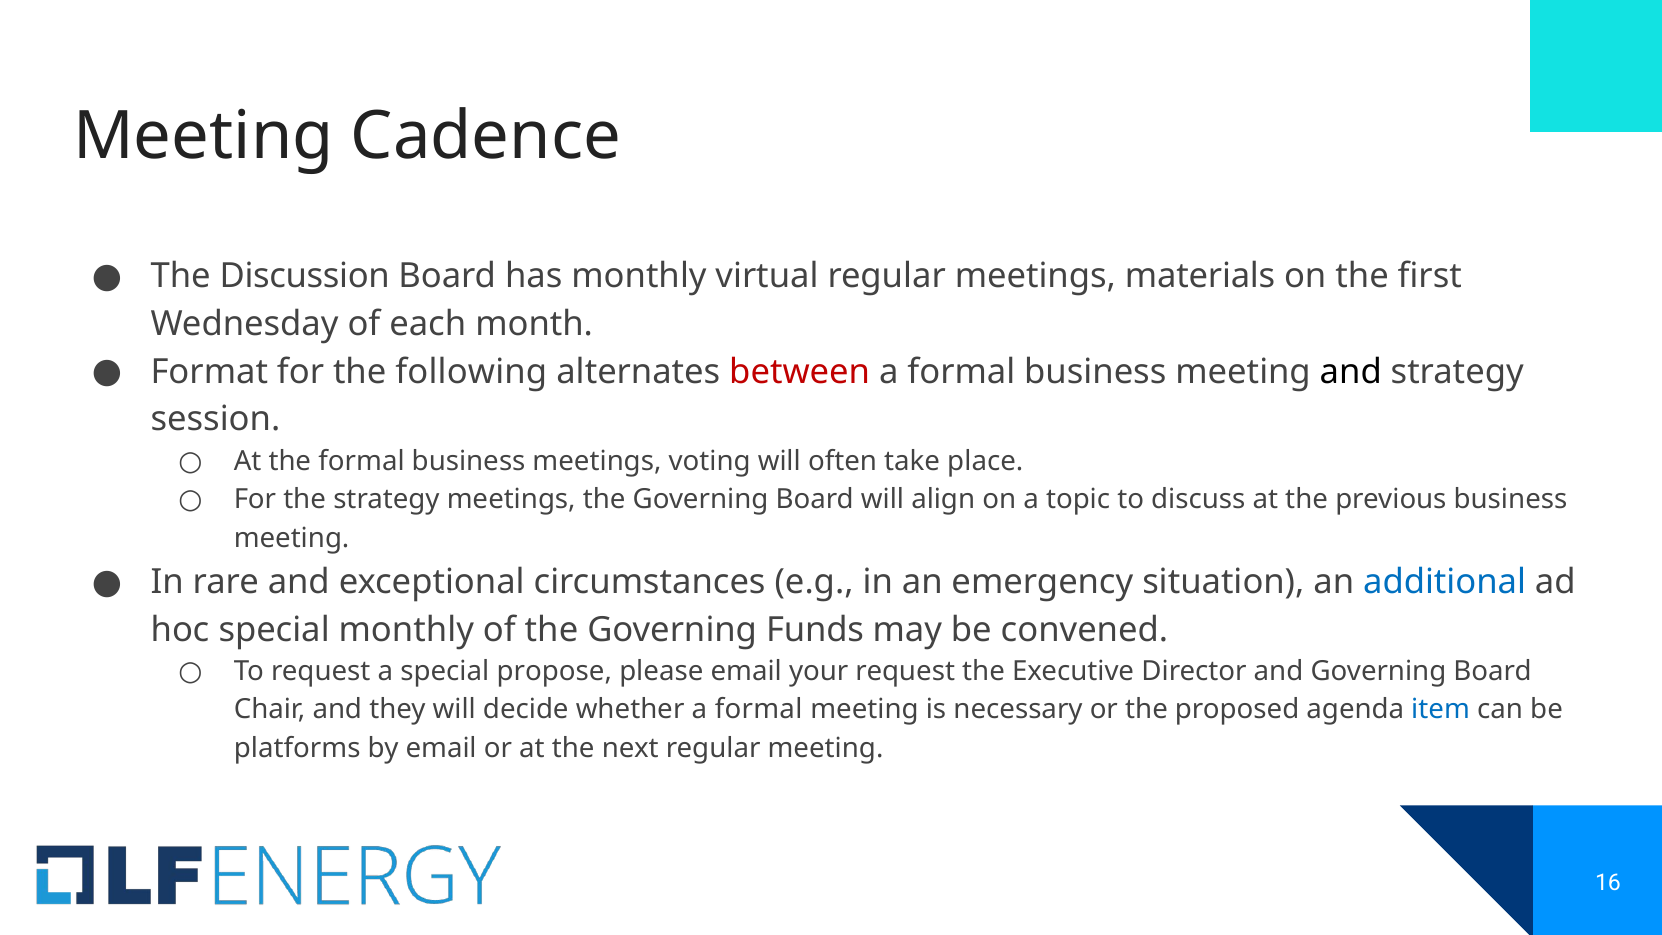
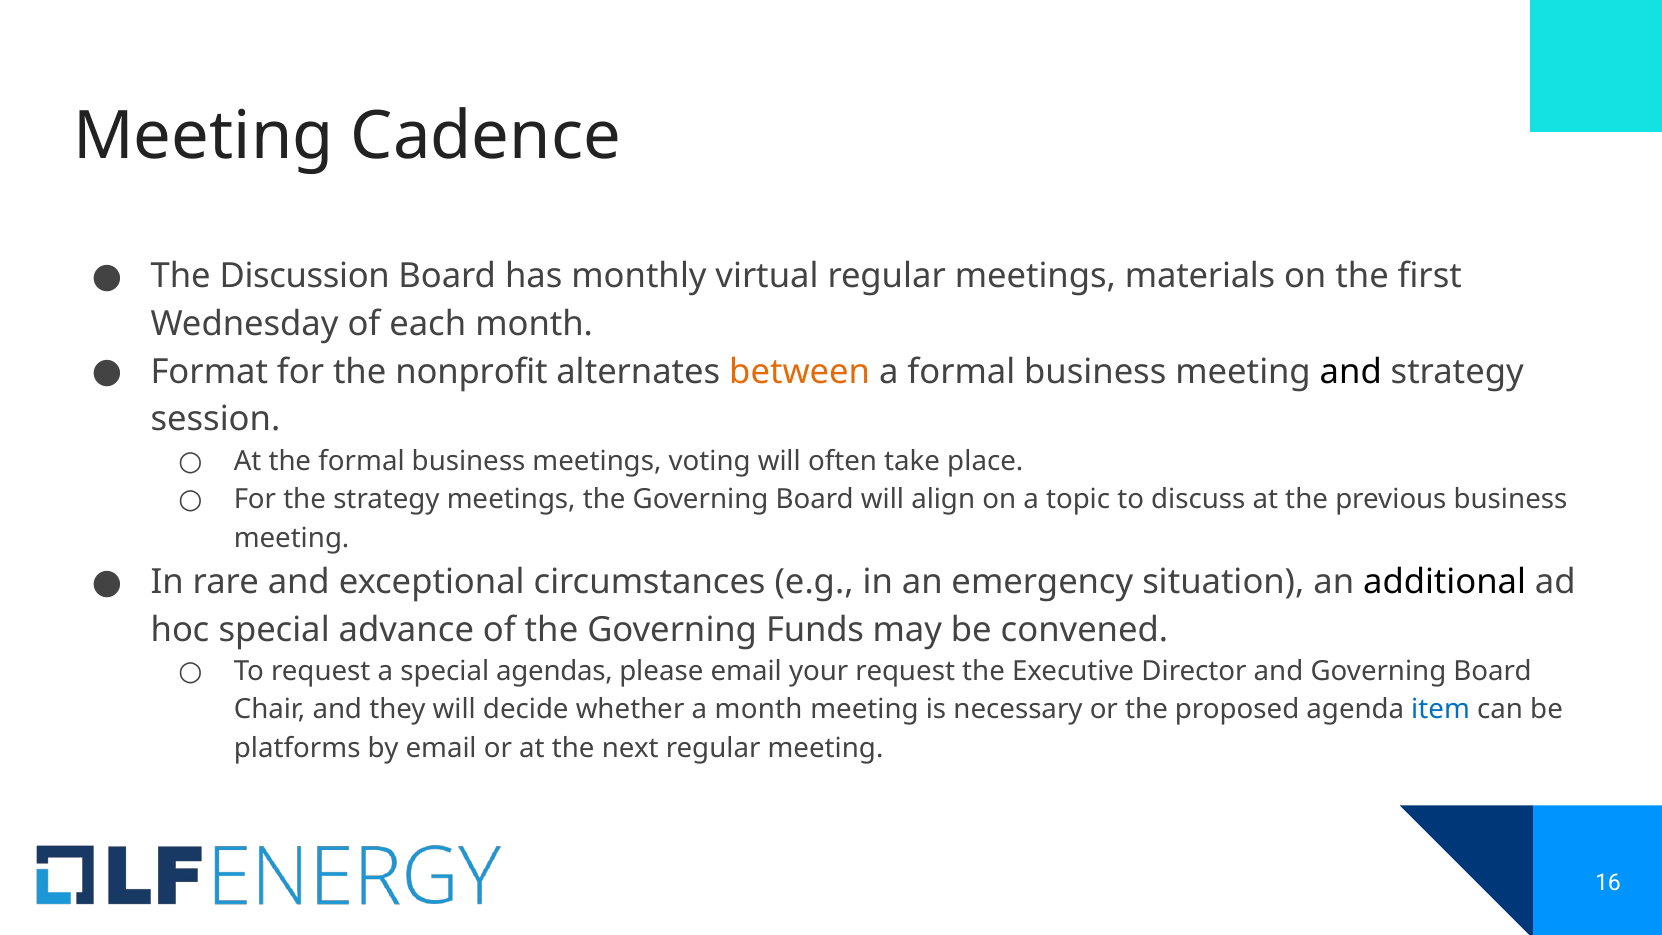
following: following -> nonprofit (471, 372)
between colour: red -> orange (800, 372)
additional colour: blue -> black (1445, 582)
special monthly: monthly -> advance (406, 630)
propose: propose -> agendas (554, 672)
whether a formal: formal -> month (759, 710)
